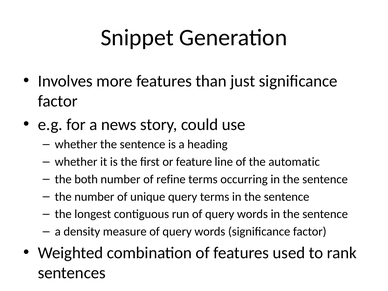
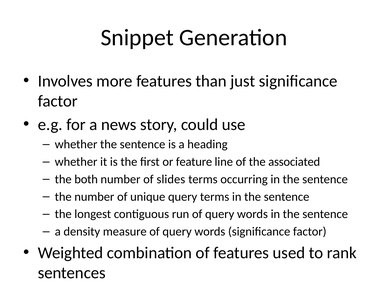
automatic: automatic -> associated (294, 162)
refine: refine -> slides (171, 179)
